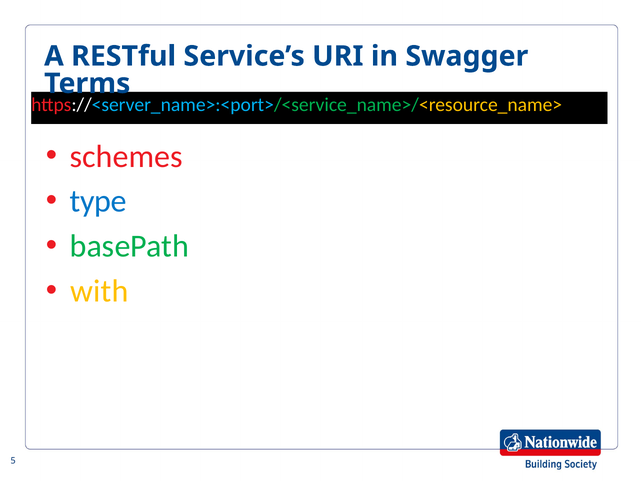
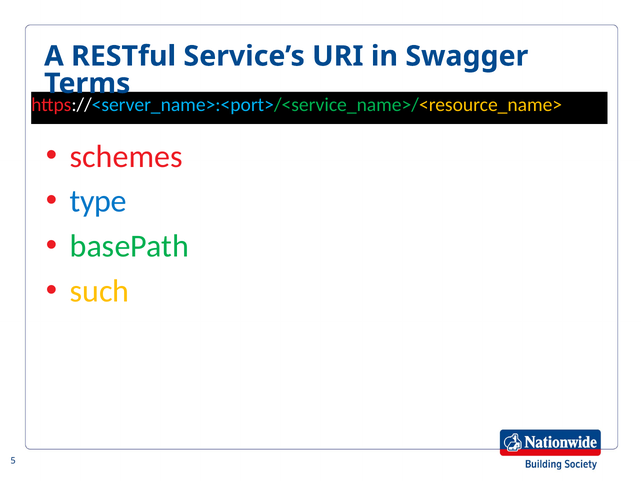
with: with -> such (100, 291)
